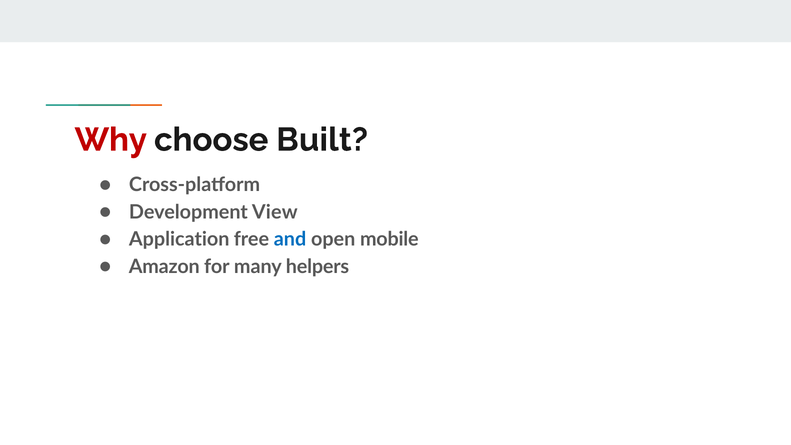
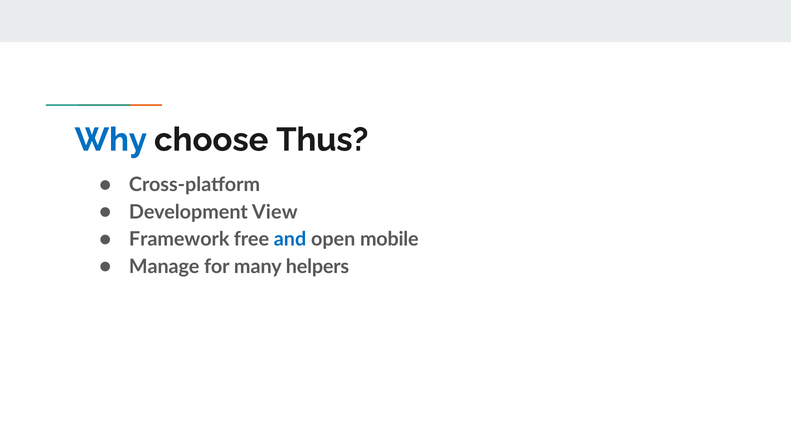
Why colour: red -> blue (111, 140)
Built: Built -> Thus (322, 140)
Application: Application -> Framework (179, 239)
Amazon: Amazon -> Manage (164, 267)
